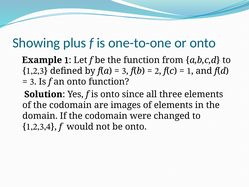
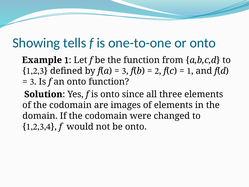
plus: plus -> tells (75, 43)
